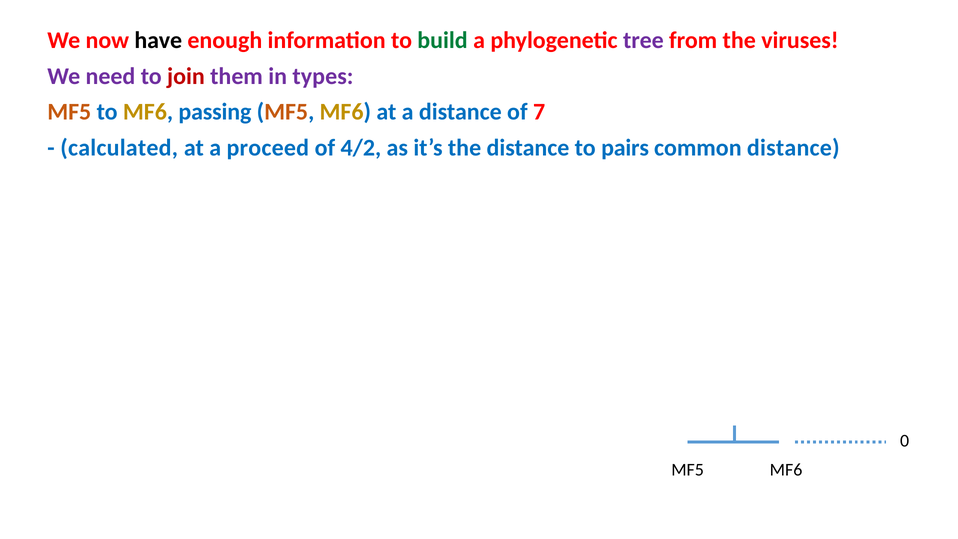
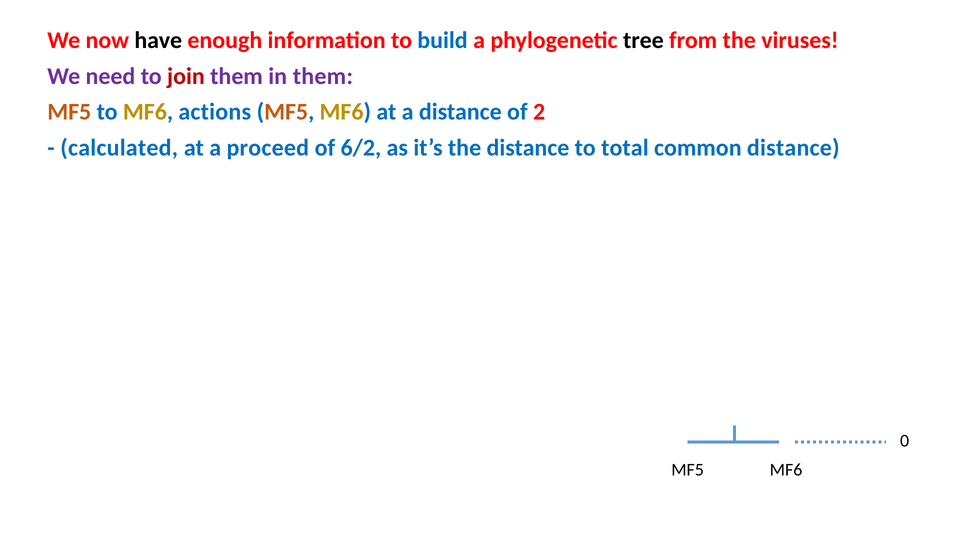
build colour: green -> blue (443, 40)
tree colour: purple -> black (643, 40)
in types: types -> them (323, 76)
passing: passing -> actions (215, 112)
7: 7 -> 2 (539, 112)
4/2: 4/2 -> 6/2 (361, 148)
pairs: pairs -> total (625, 148)
